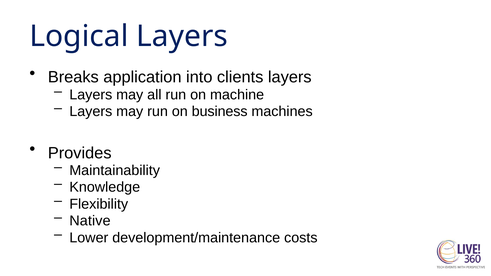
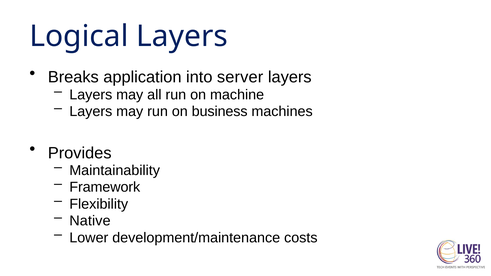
clients: clients -> server (240, 77)
Knowledge: Knowledge -> Framework (105, 187)
